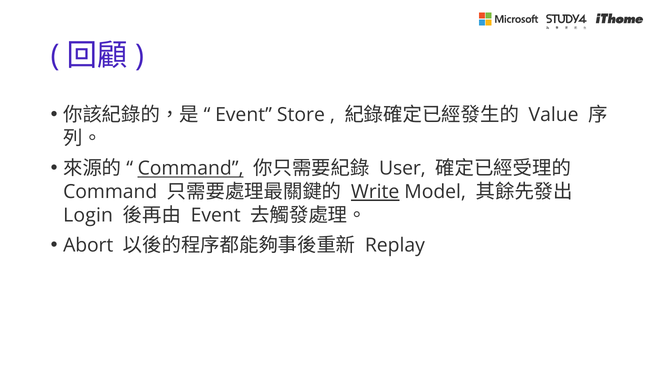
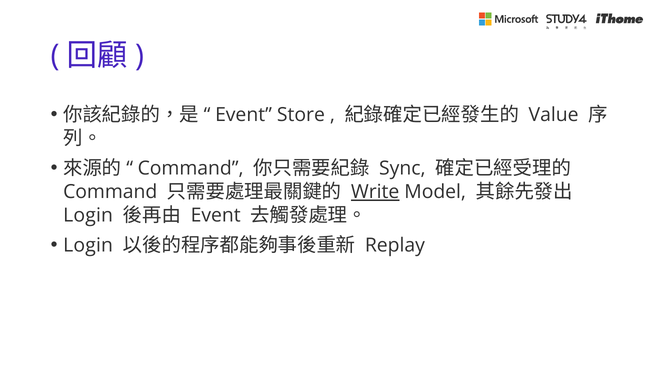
Command underline: present -> none (191, 169)
User: User -> Sync (402, 169)
Abort: Abort -> Login (88, 245)
